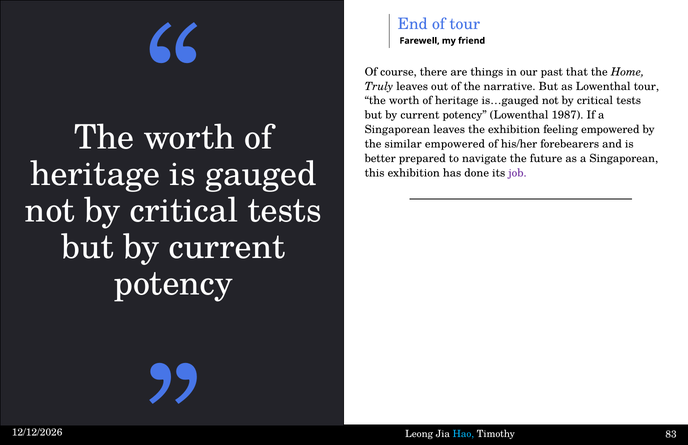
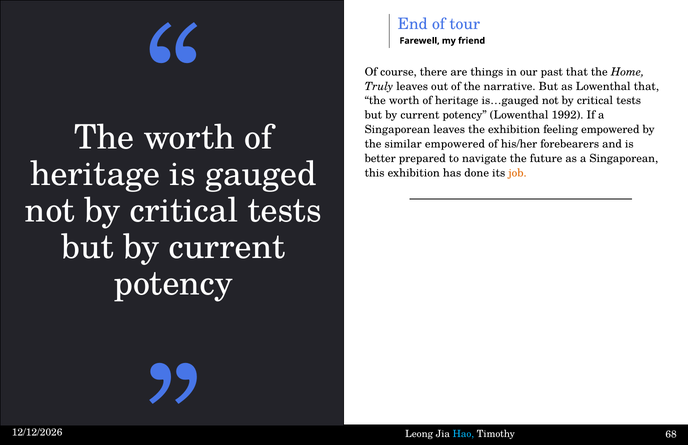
Lowenthal tour: tour -> that (646, 86)
1987: 1987 -> 1992 (567, 115)
job colour: purple -> orange (518, 173)
83: 83 -> 68 (671, 435)
